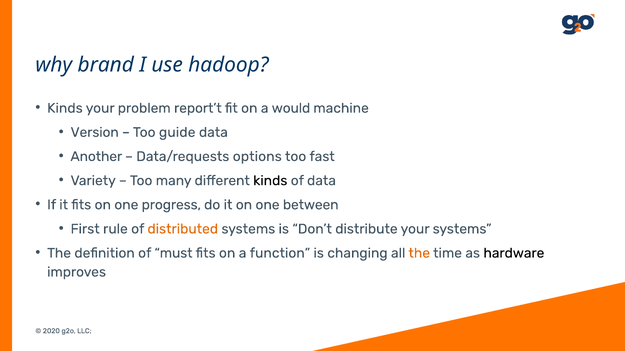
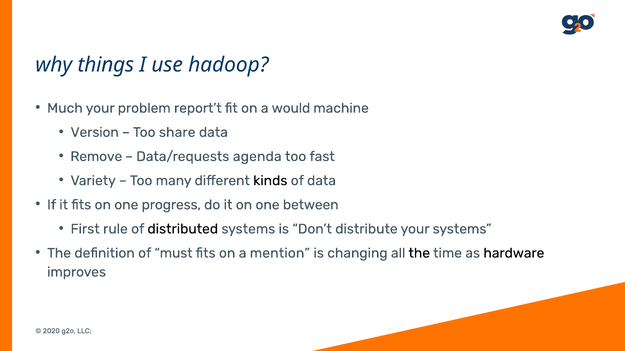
brand: brand -> things (106, 65)
Kinds: Kinds -> Much (65, 108)
guide: guide -> share (177, 133)
Another: Another -> Remove (96, 157)
options: options -> agenda (257, 157)
distributed colour: orange -> black (183, 229)
function: function -> mention (280, 253)
the colour: orange -> black (419, 253)
